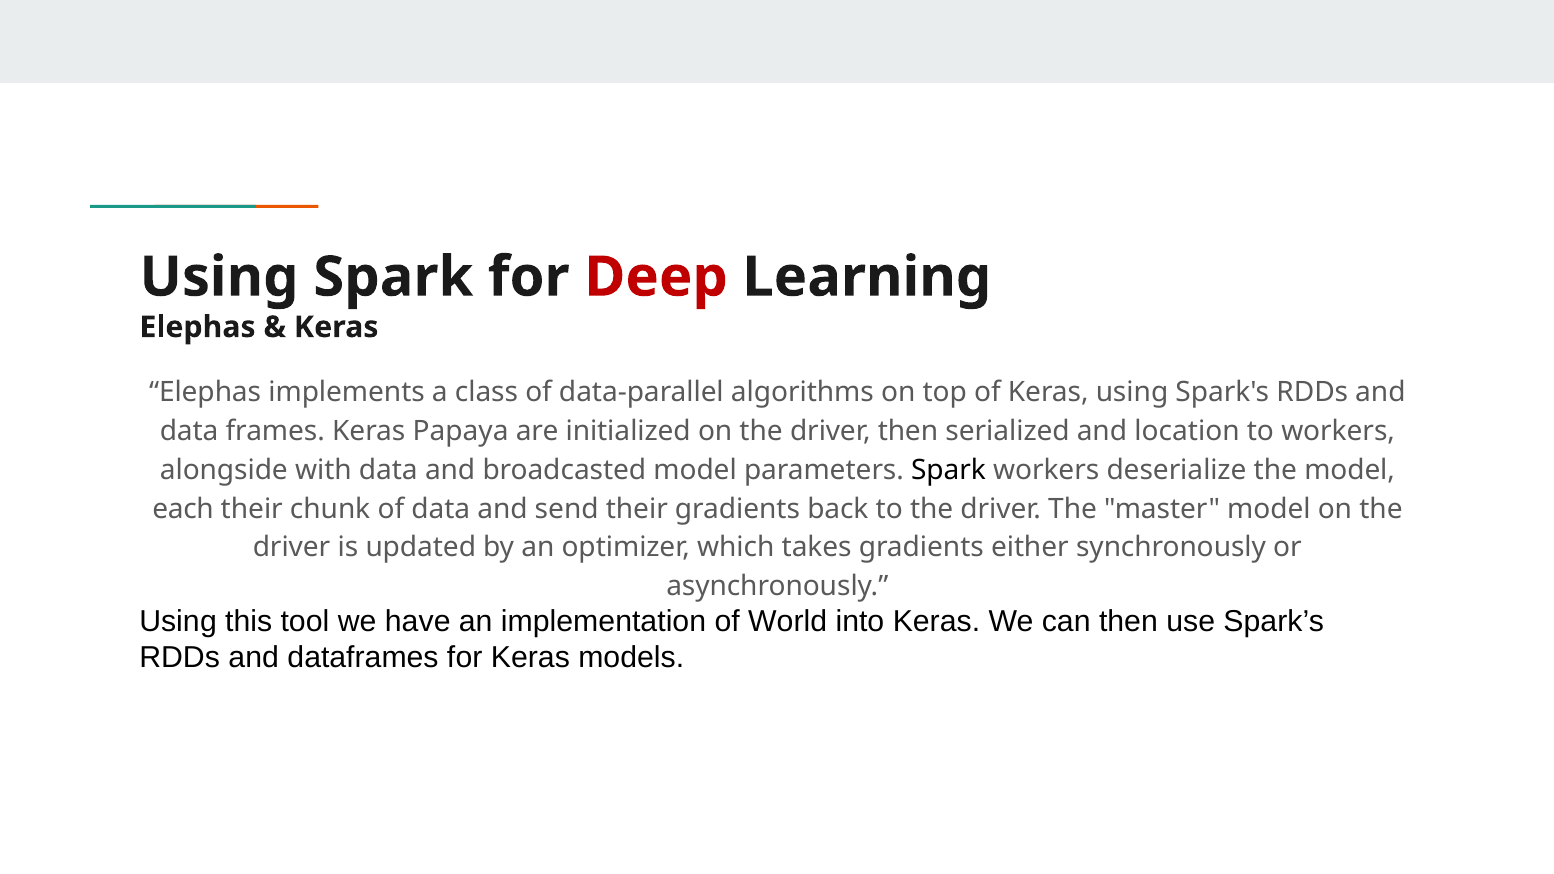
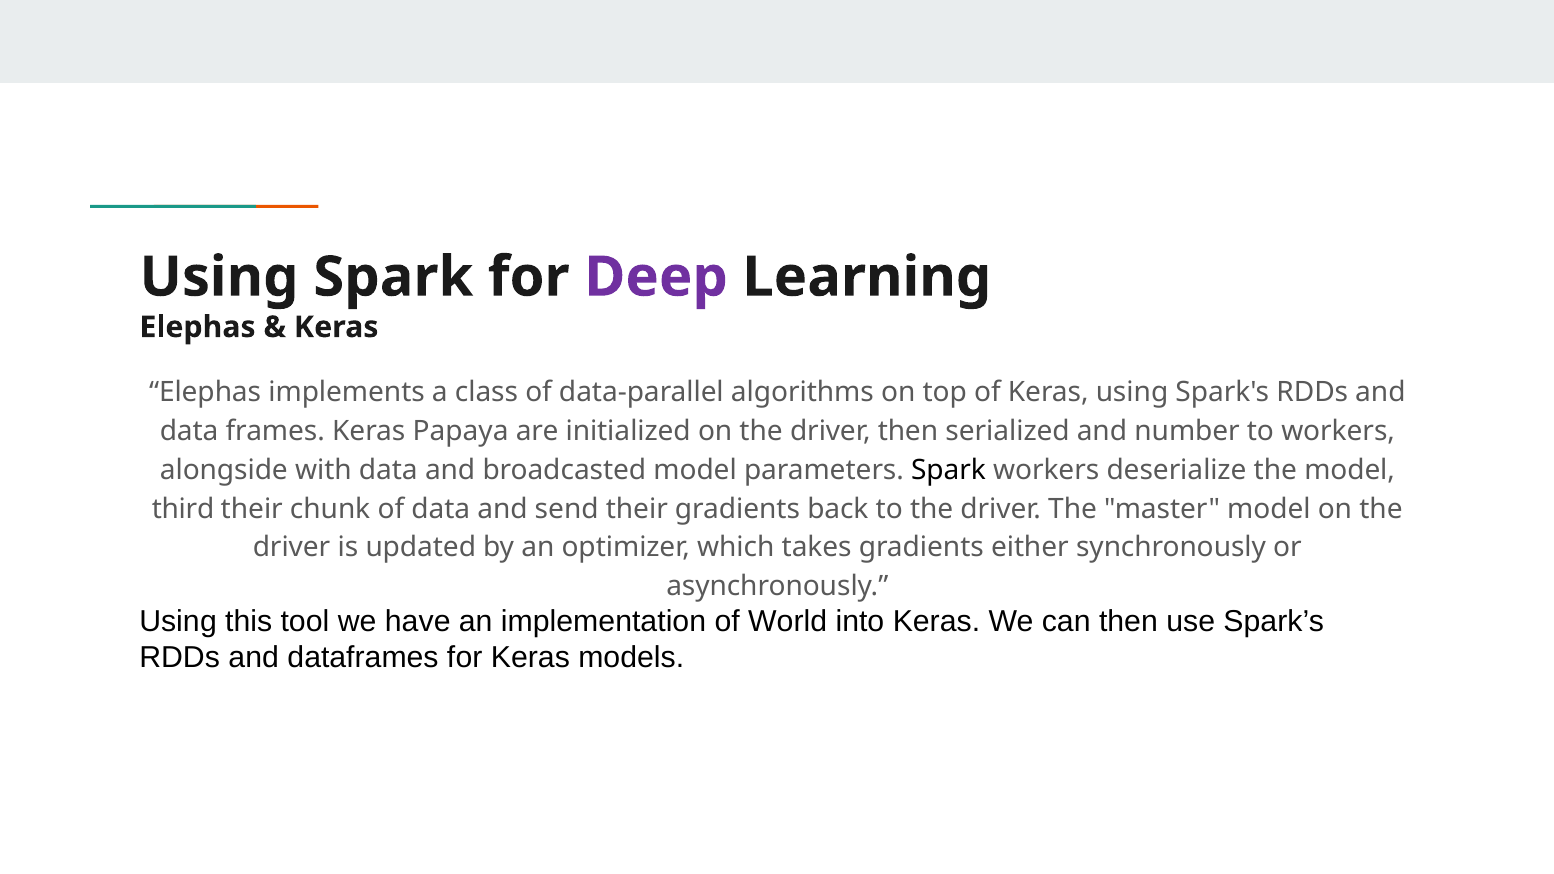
Deep colour: red -> purple (656, 277)
location: location -> number (1187, 431)
each: each -> third (183, 509)
